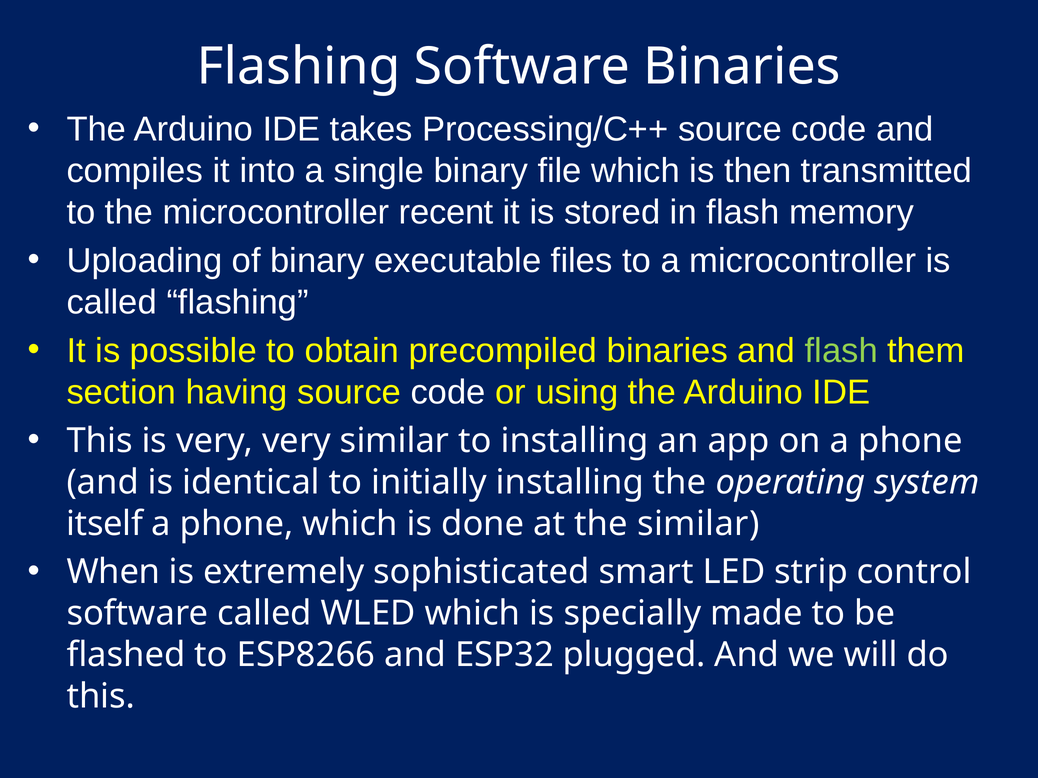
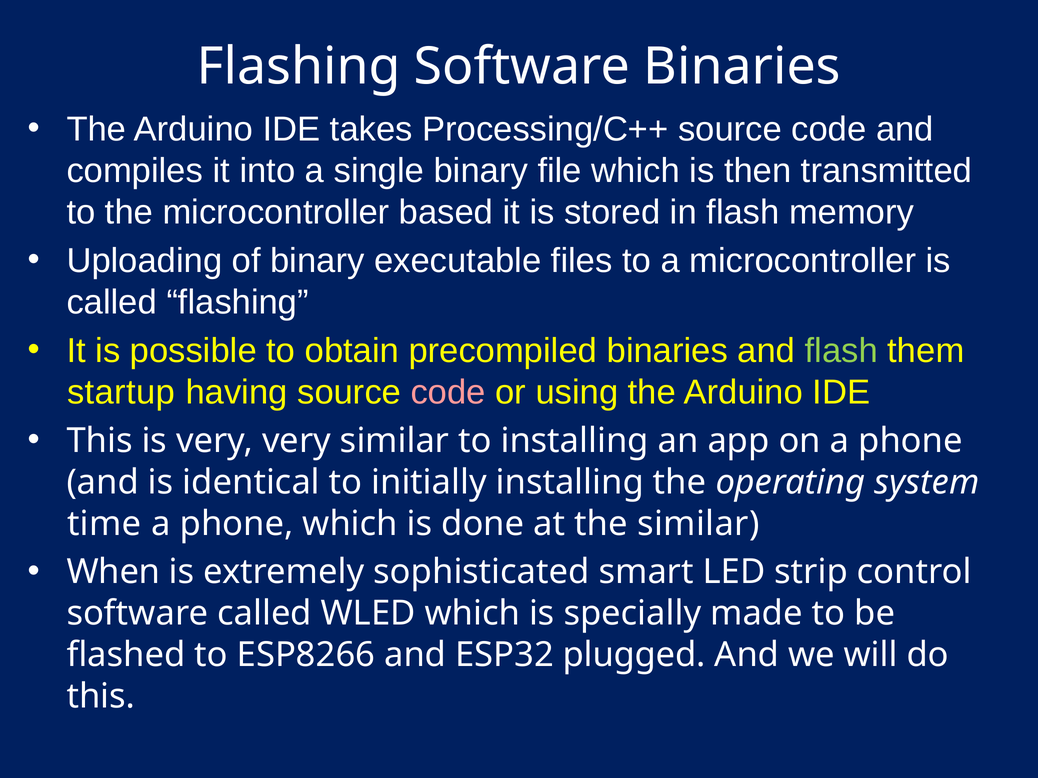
recent: recent -> based (446, 213)
section: section -> startup (121, 392)
code colour: white -> pink (448, 392)
itself: itself -> time (104, 524)
